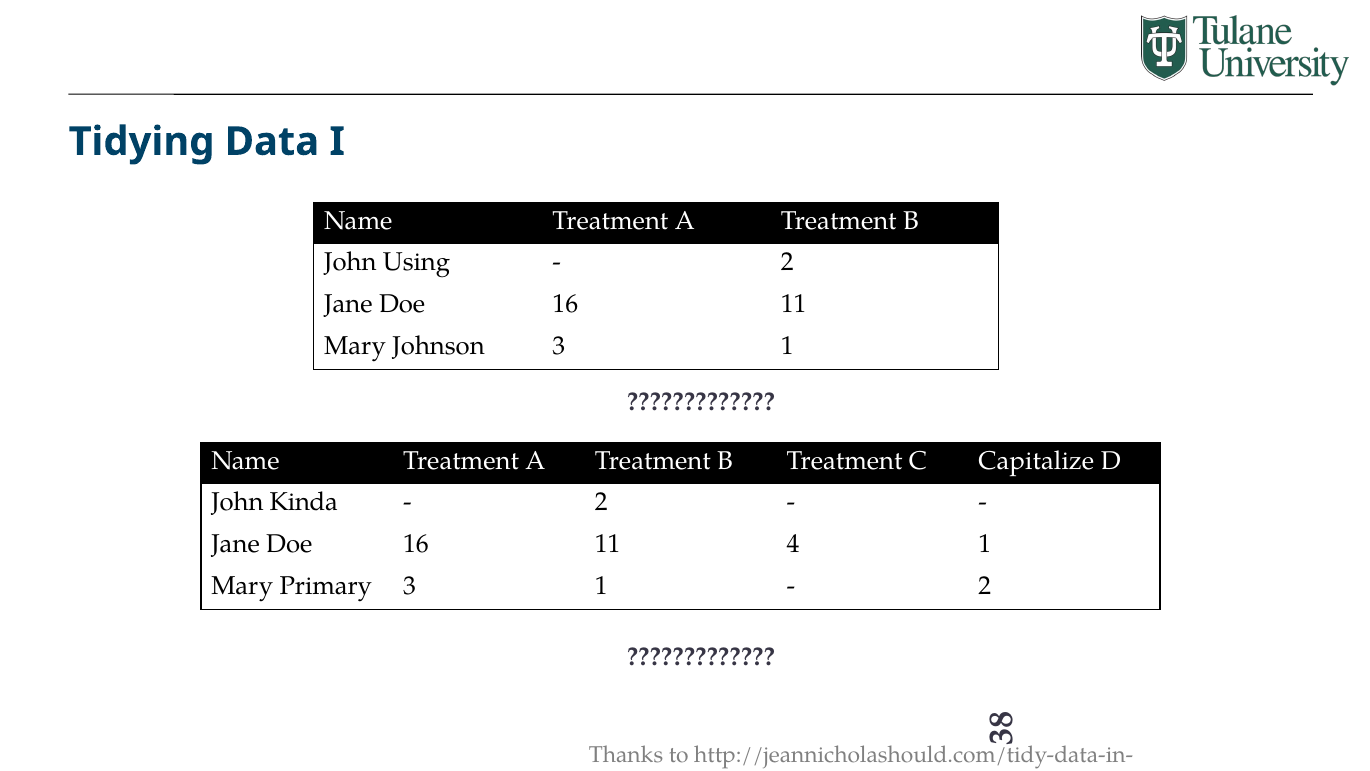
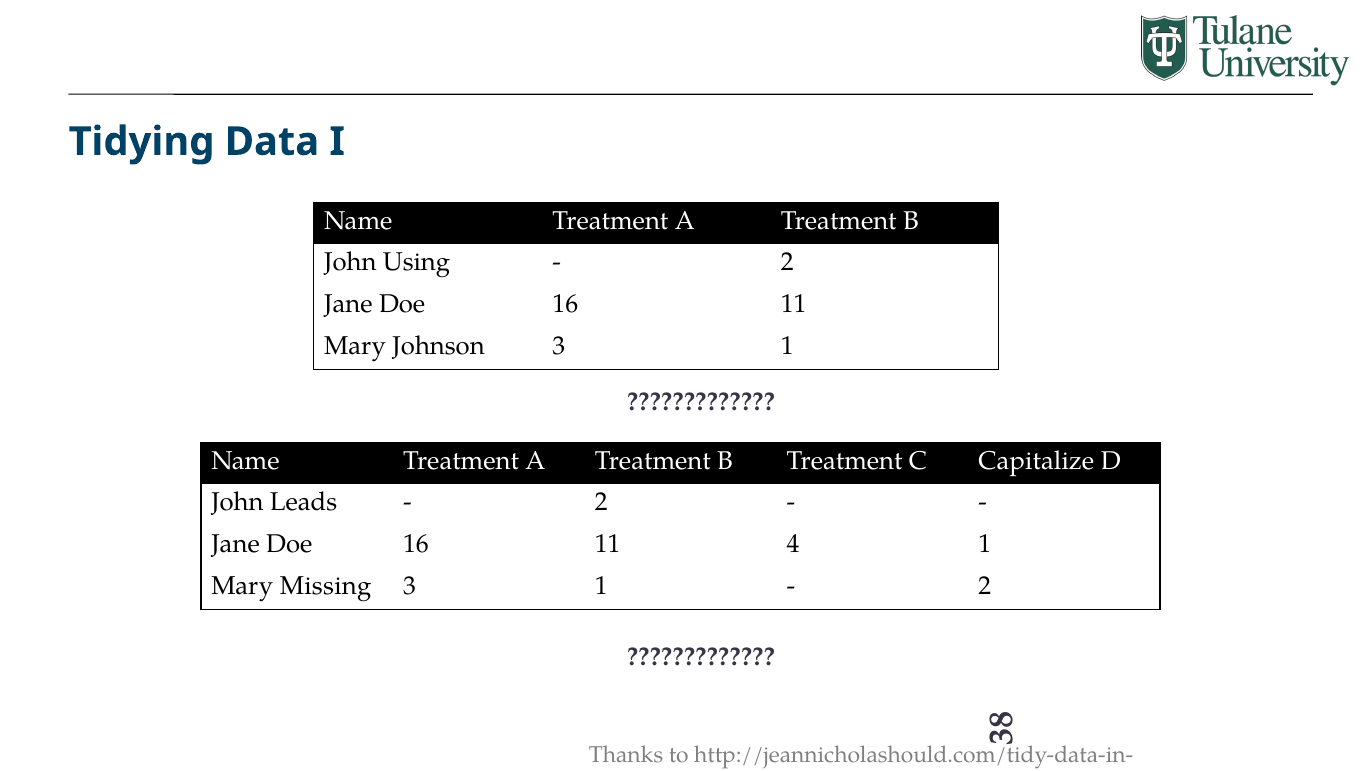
Kinda: Kinda -> Leads (304, 502)
Primary: Primary -> Missing (326, 585)
